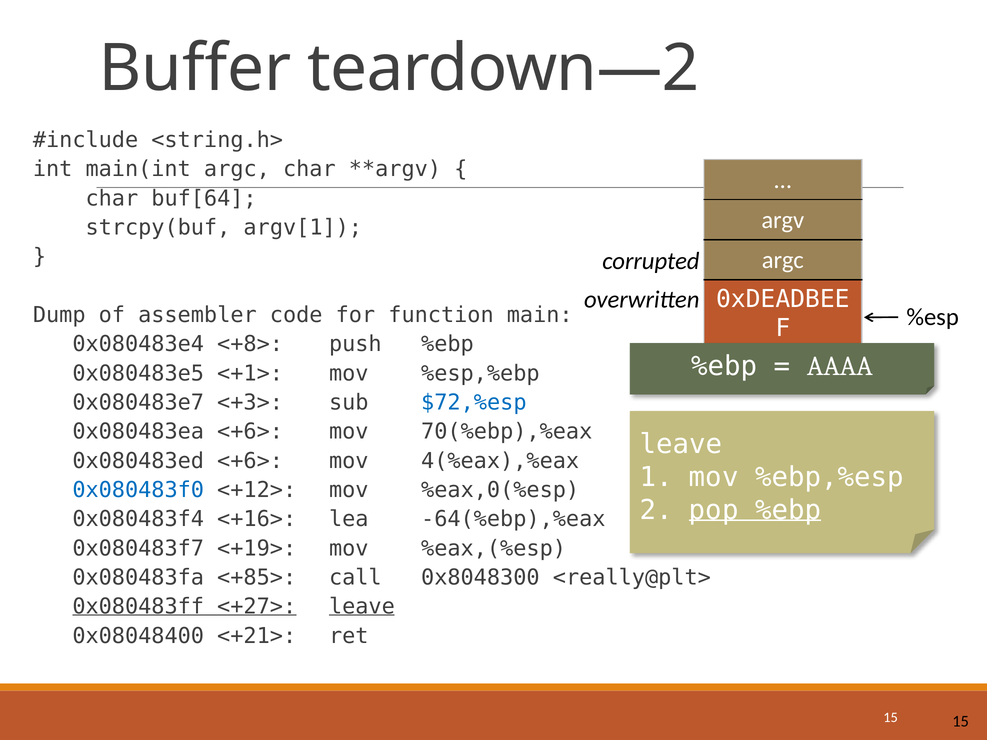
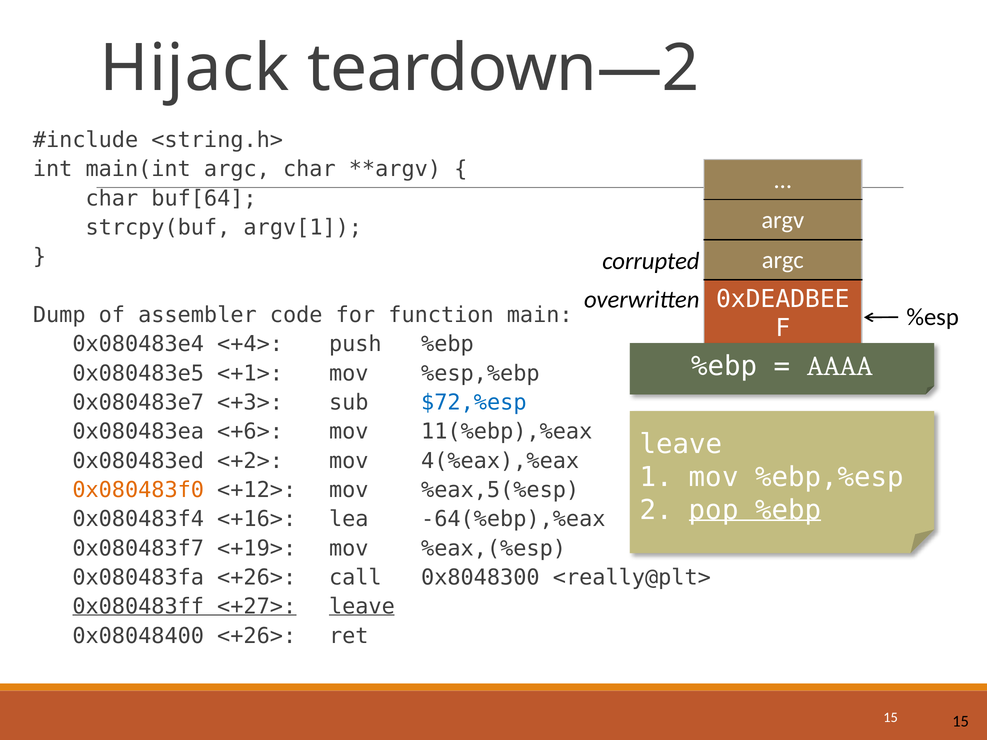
Buffer: Buffer -> Hijack (195, 68)
<+8>: <+8> -> <+4> (250, 344)
70(%ebp),%eax: 70(%ebp),%eax -> 11(%ebp),%eax (507, 432)
0x080483ed <+6>: <+6> -> <+2> (250, 461)
0x080483f0 colour: blue -> orange (138, 490)
%eax,0(%esp: %eax,0(%esp -> %eax,5(%esp (500, 490)
0x080483fa <+85>: <+85> -> <+26> (257, 578)
0x08048400 <+21>: <+21> -> <+26> (257, 636)
